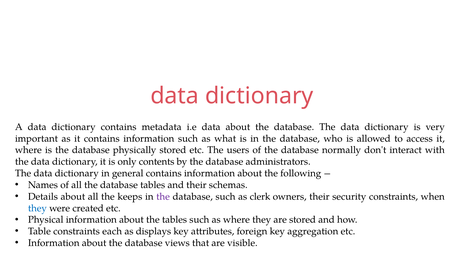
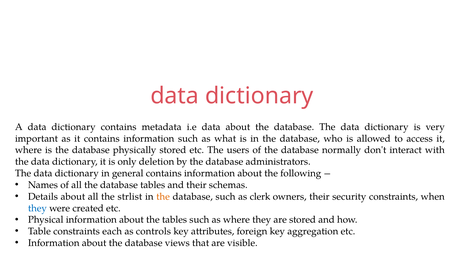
contents: contents -> deletion (157, 162)
keeps: keeps -> strlist (130, 197)
the colour: purple -> orange (163, 197)
displays: displays -> controls (153, 231)
